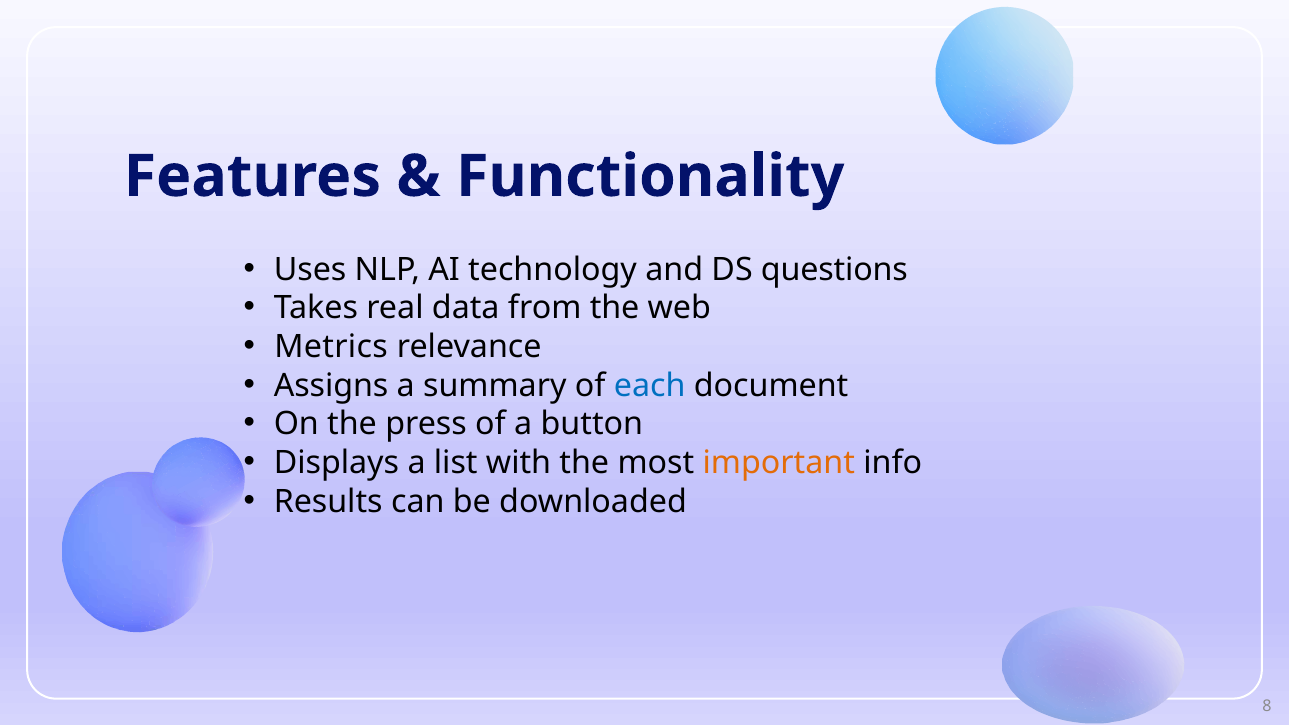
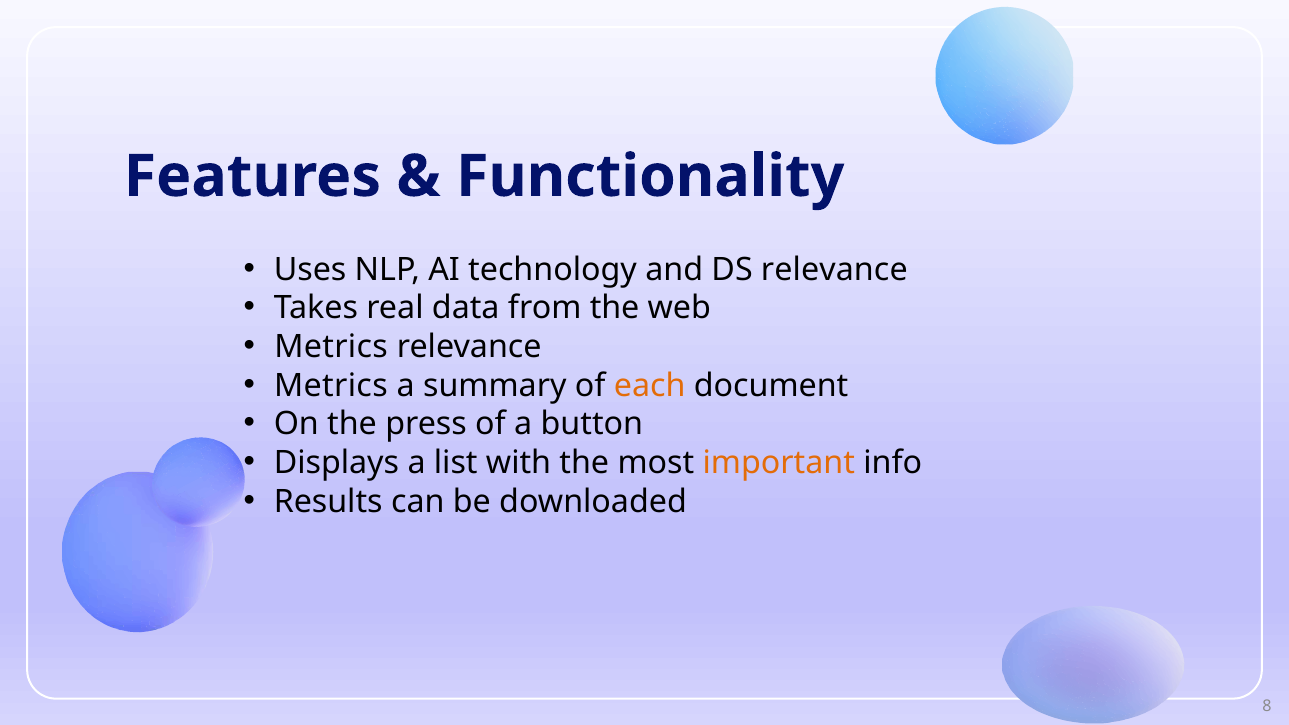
DS questions: questions -> relevance (834, 269)
Assigns: Assigns -> Metrics (331, 385)
each colour: blue -> orange (650, 385)
